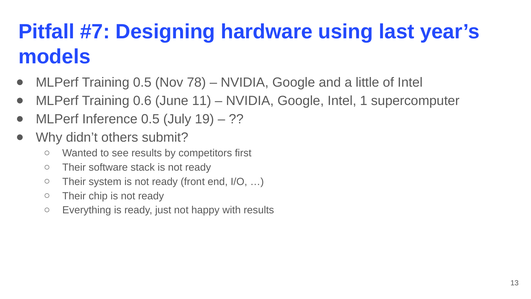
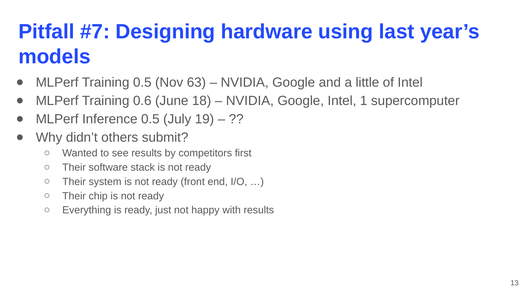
78: 78 -> 63 (196, 82)
11: 11 -> 18 (202, 101)
